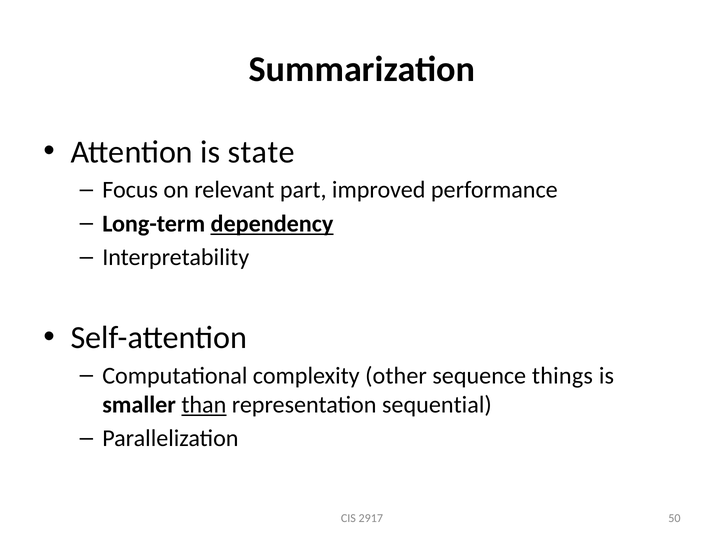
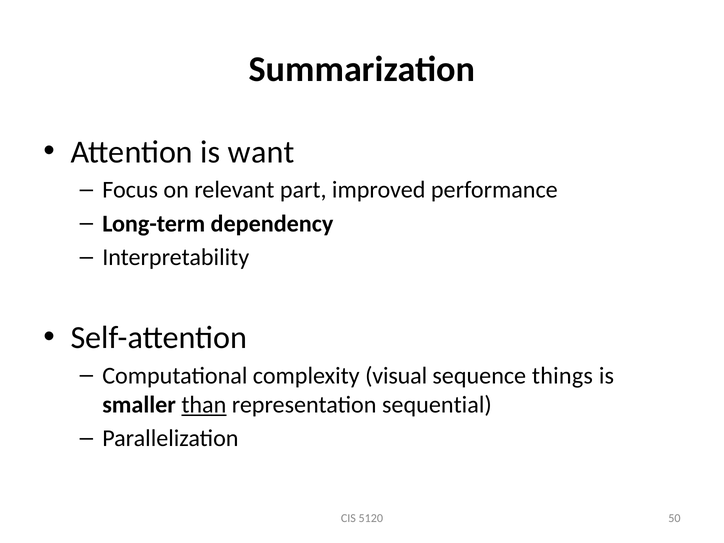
state: state -> want (261, 152)
dependency underline: present -> none (272, 224)
other: other -> visual (396, 376)
2917: 2917 -> 5120 (371, 518)
